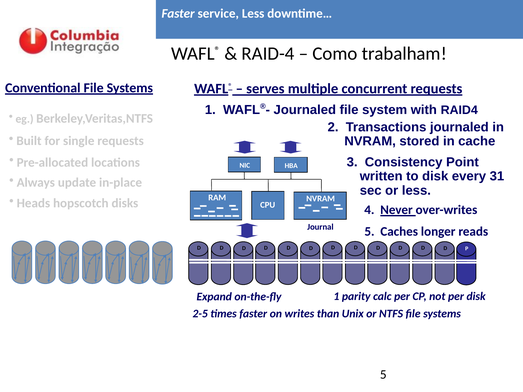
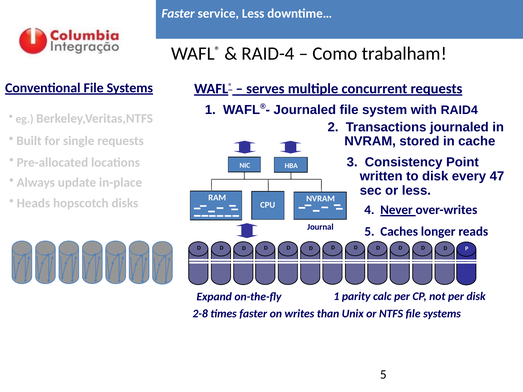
31: 31 -> 47 (497, 176)
2-5: 2-5 -> 2-8 (200, 314)
